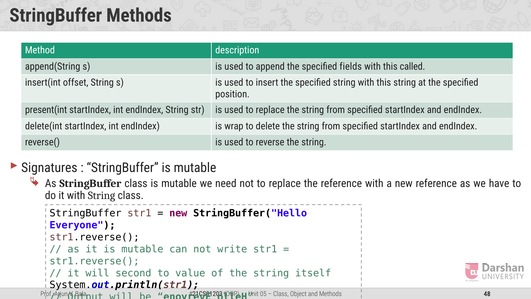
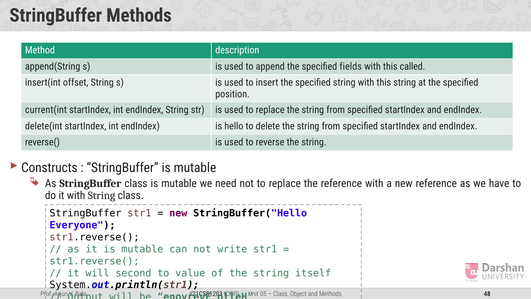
present(int: present(int -> current(int (46, 110)
wrap: wrap -> hello (234, 126)
Signatures: Signatures -> Constructs (49, 167)
